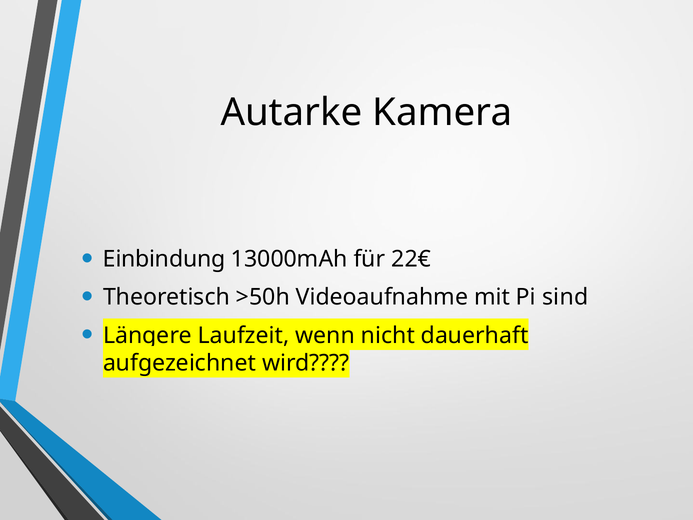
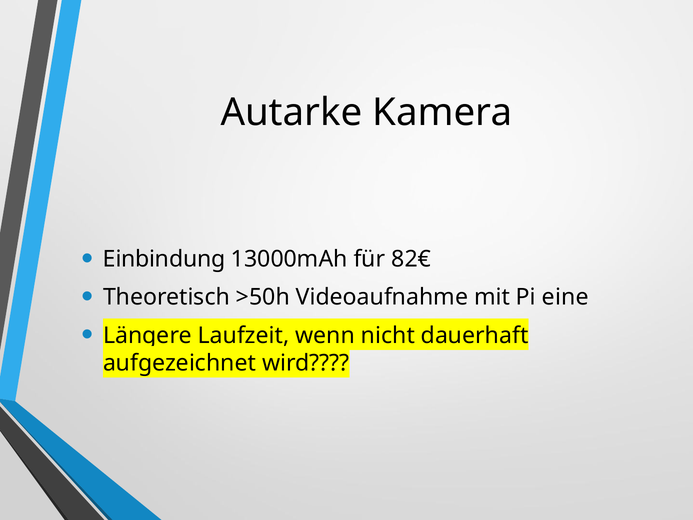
22€: 22€ -> 82€ (411, 259)
sind: sind -> eine (565, 297)
